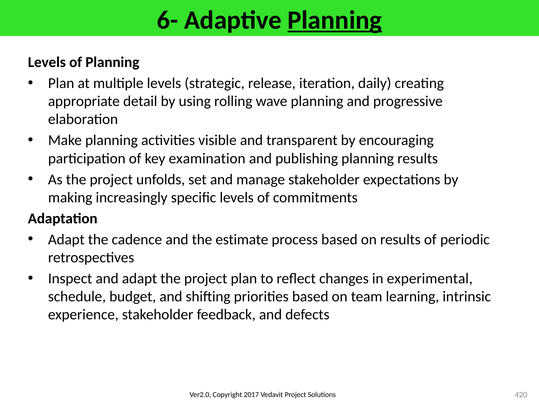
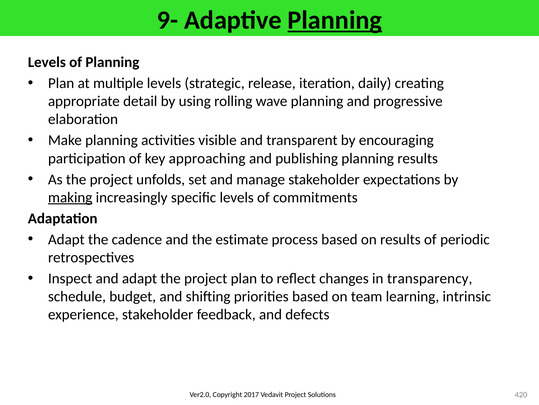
6-: 6- -> 9- (168, 20)
examination: examination -> approaching (207, 158)
making underline: none -> present (70, 197)
experimental: experimental -> transparency (430, 278)
